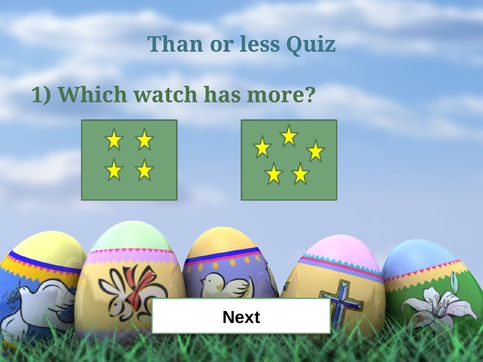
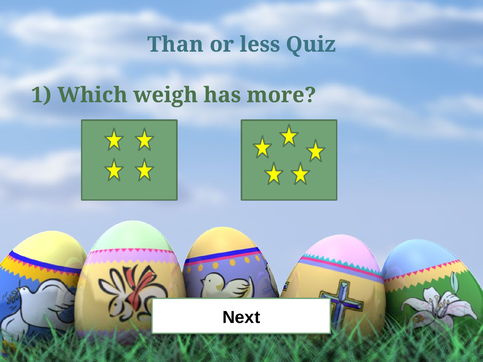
watch: watch -> weigh (166, 95)
